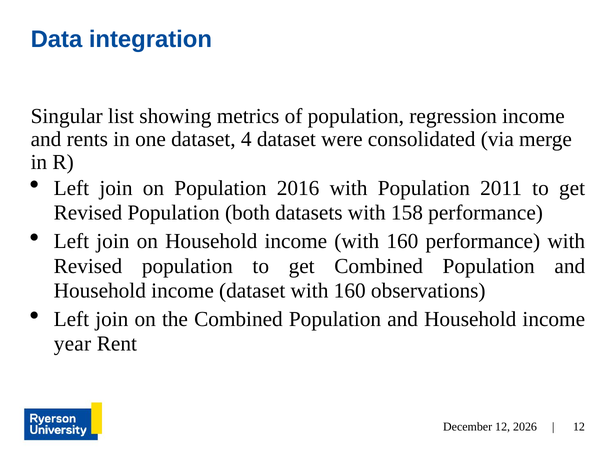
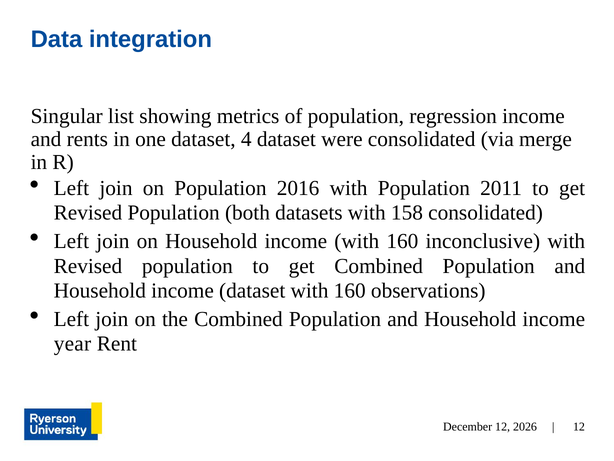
158 performance: performance -> consolidated (486, 213)
160 performance: performance -> inconclusive (483, 241)
